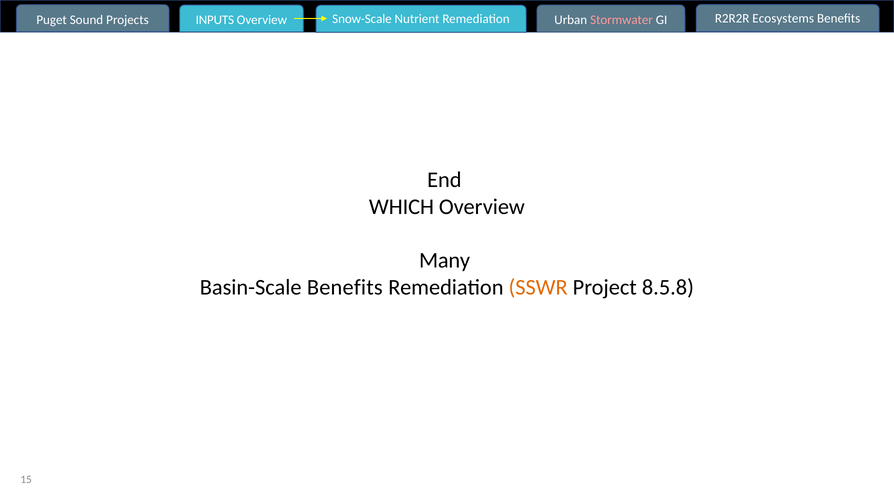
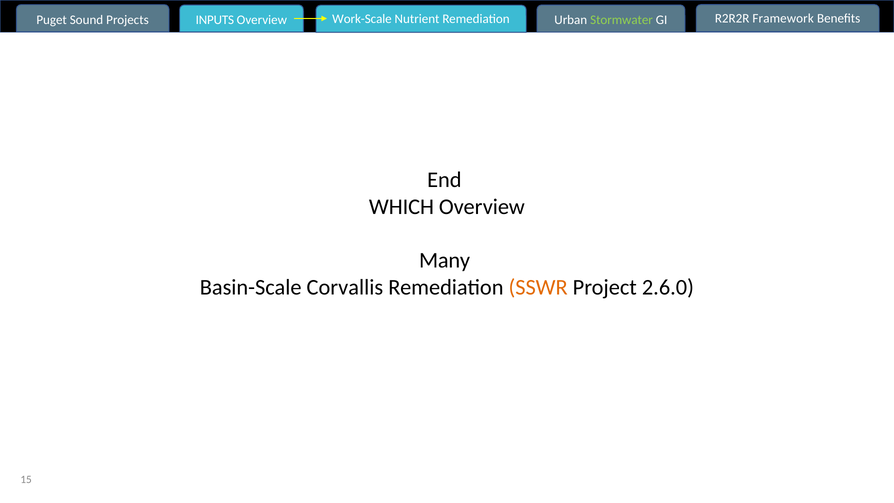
Snow-Scale: Snow-Scale -> Work-Scale (362, 19)
Stormwater colour: pink -> light green (622, 20)
Ecosystems: Ecosystems -> Framework (783, 18)
Basin-Scale Benefits: Benefits -> Corvallis (345, 287)
8.5.8: 8.5.8 -> 2.6.0 (668, 287)
